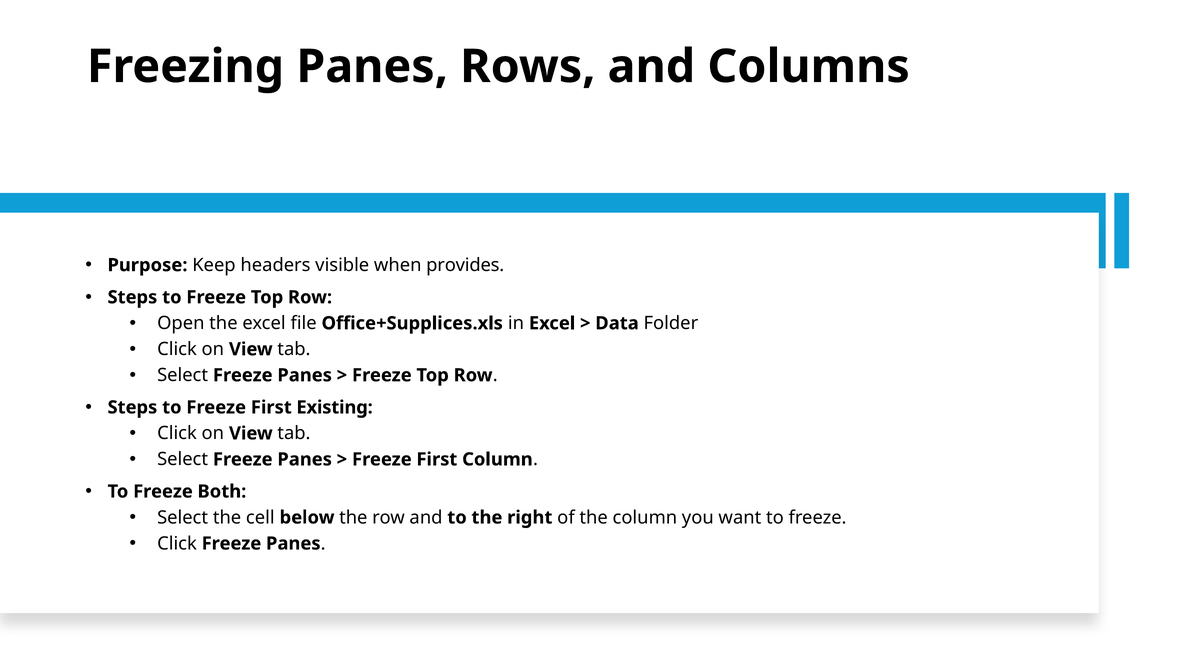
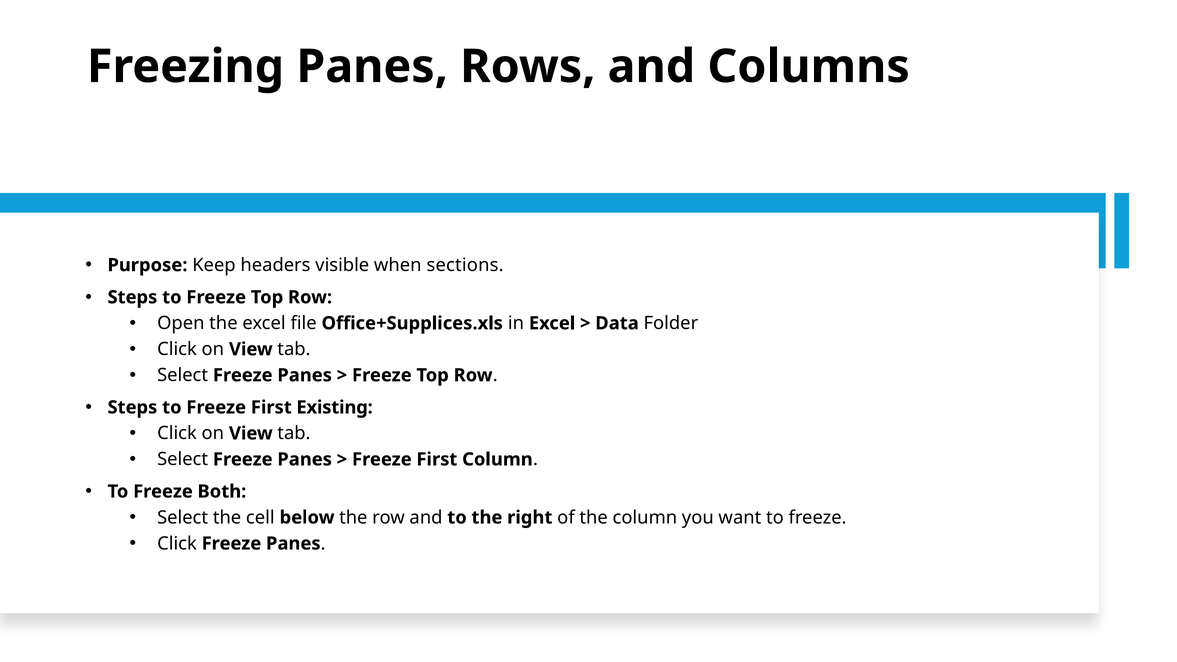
provides: provides -> sections (465, 265)
